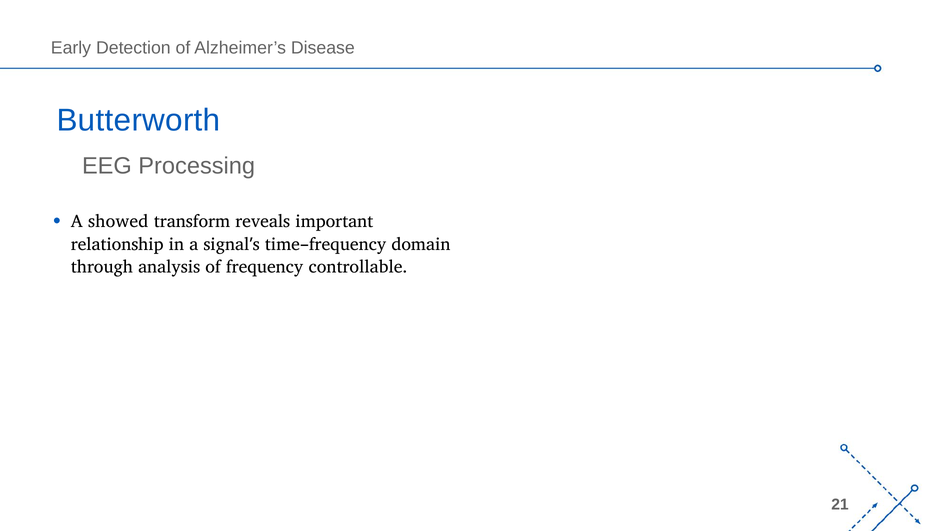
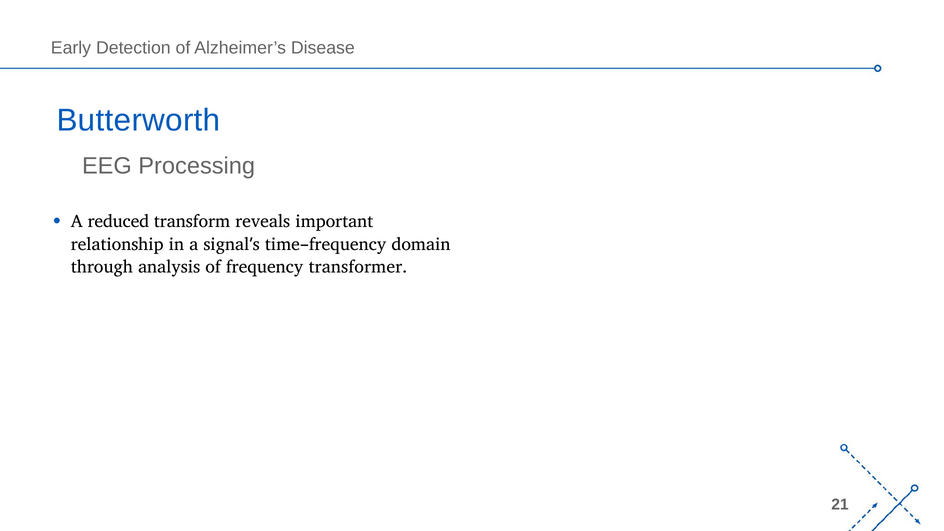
showed: showed -> reduced (118, 221)
controllable: controllable -> transformer (358, 267)
